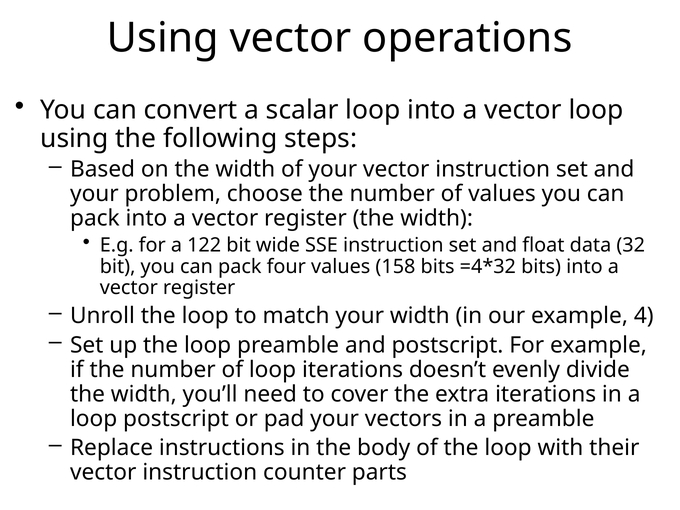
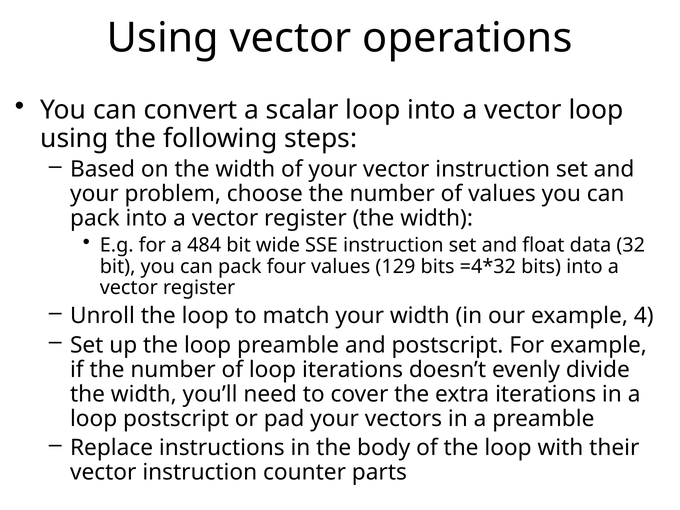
122: 122 -> 484 (204, 245)
158: 158 -> 129 (395, 266)
